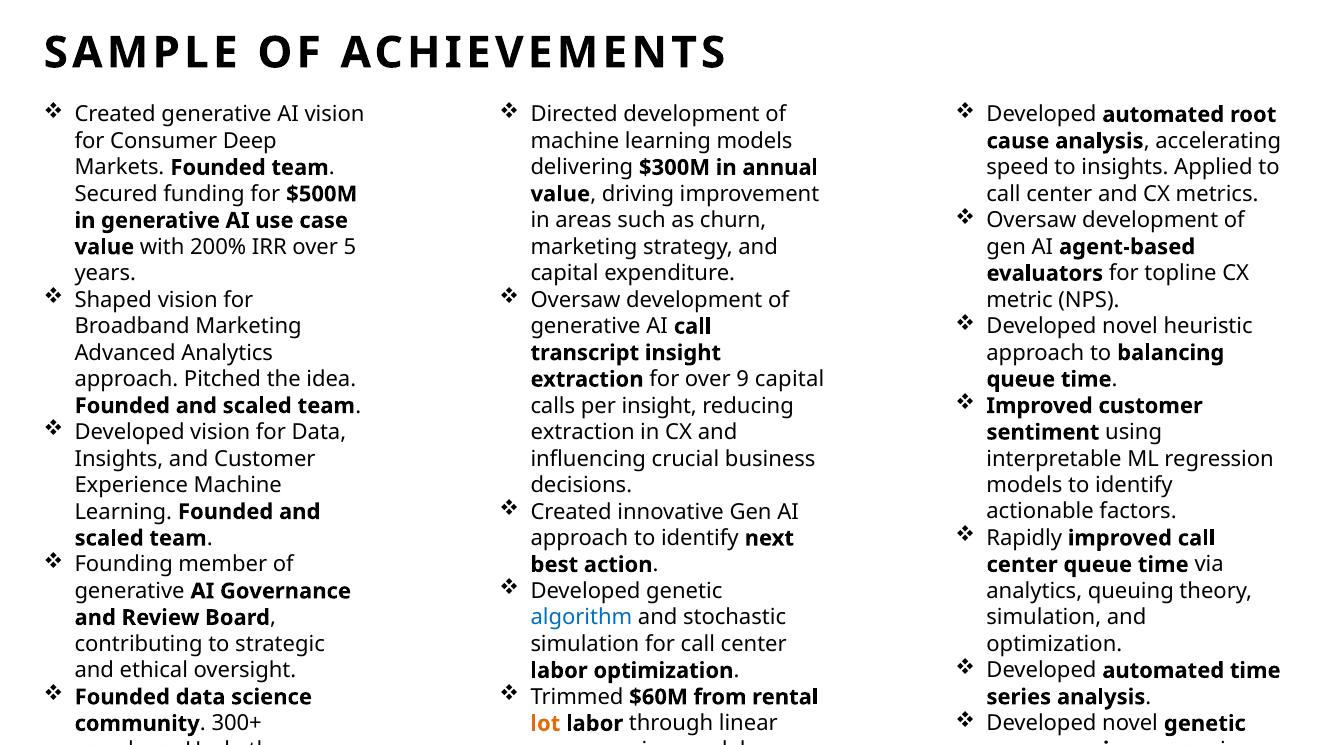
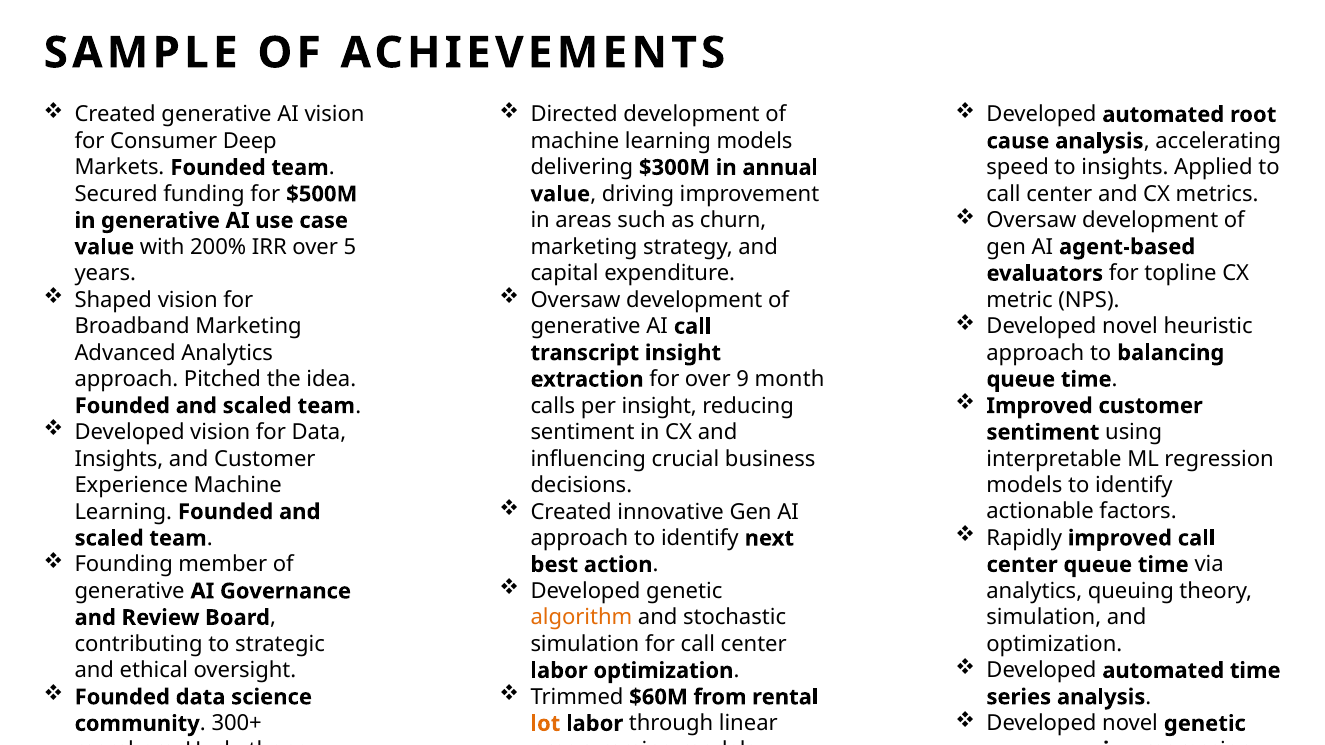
9 capital: capital -> month (790, 380)
extraction: extraction -> sentiment (583, 433)
algorithm colour: blue -> orange (581, 618)
